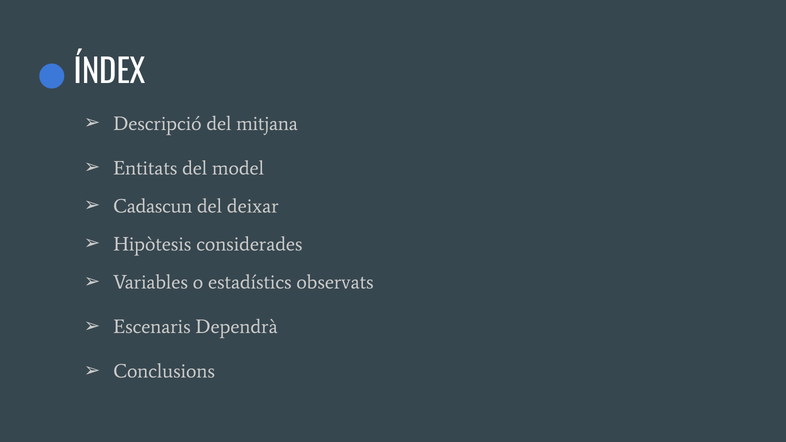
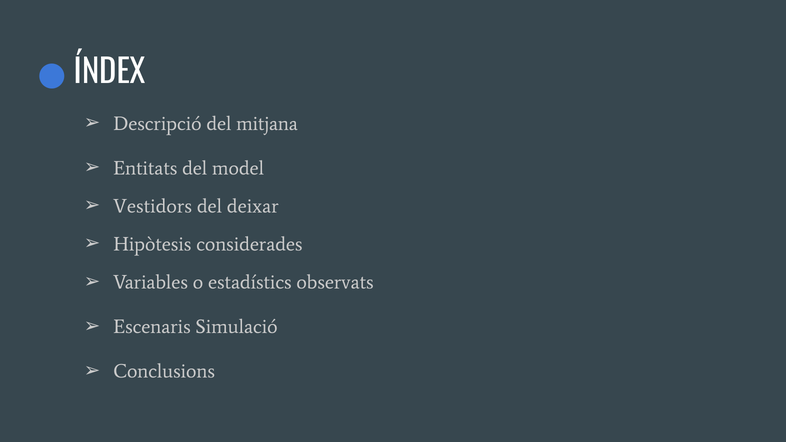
Cadascun: Cadascun -> Vestidors (153, 206)
Dependrà: Dependrà -> Simulació (237, 327)
